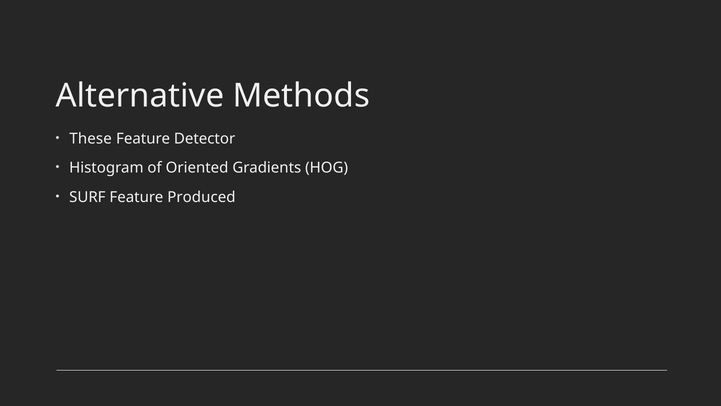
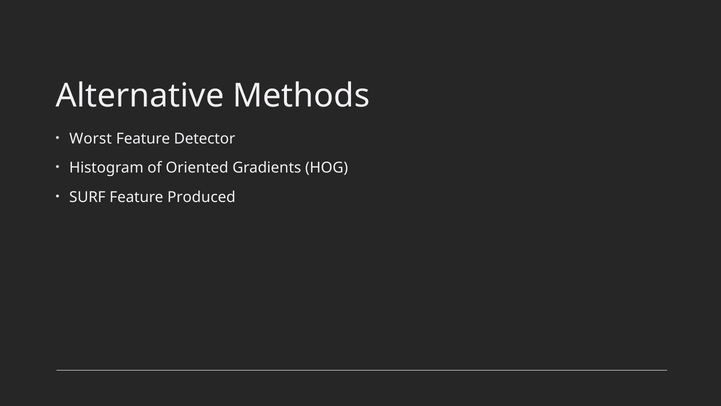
These: These -> Worst (91, 139)
